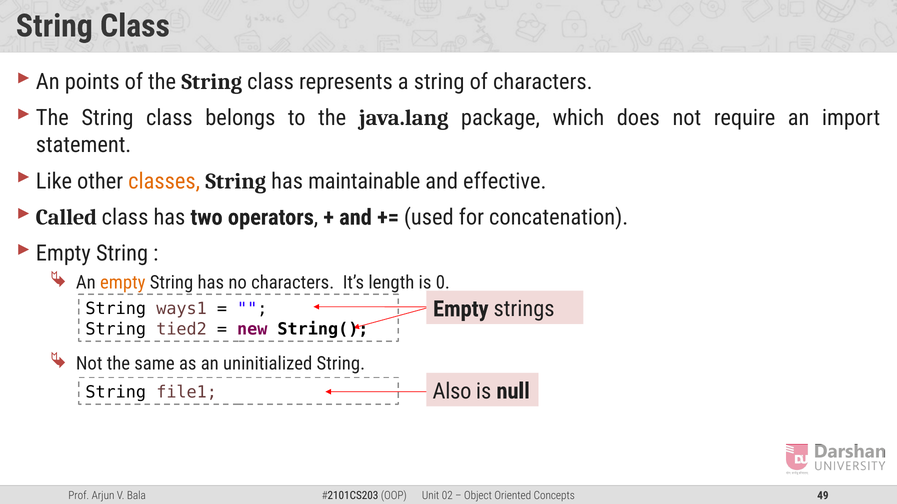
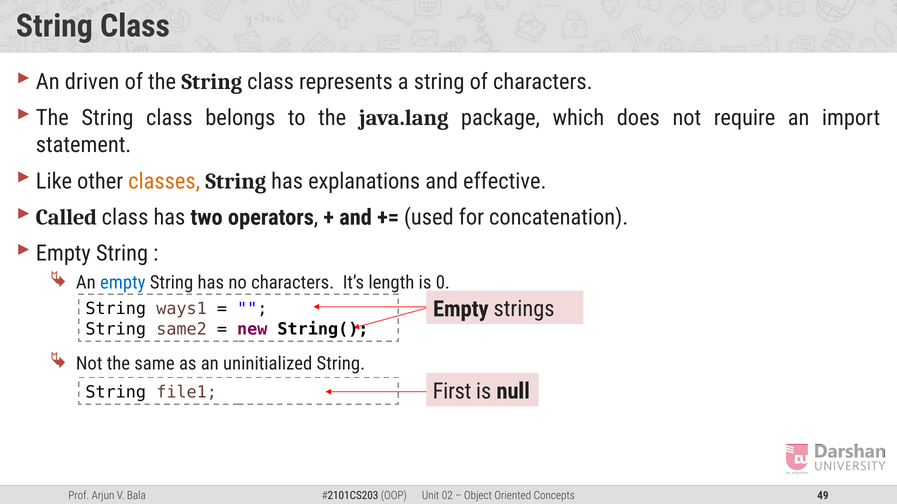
points: points -> driven (92, 82)
maintainable: maintainable -> explanations (364, 181)
empty colour: orange -> blue (123, 283)
tied2: tied2 -> same2 (182, 329)
Also: Also -> First (452, 392)
